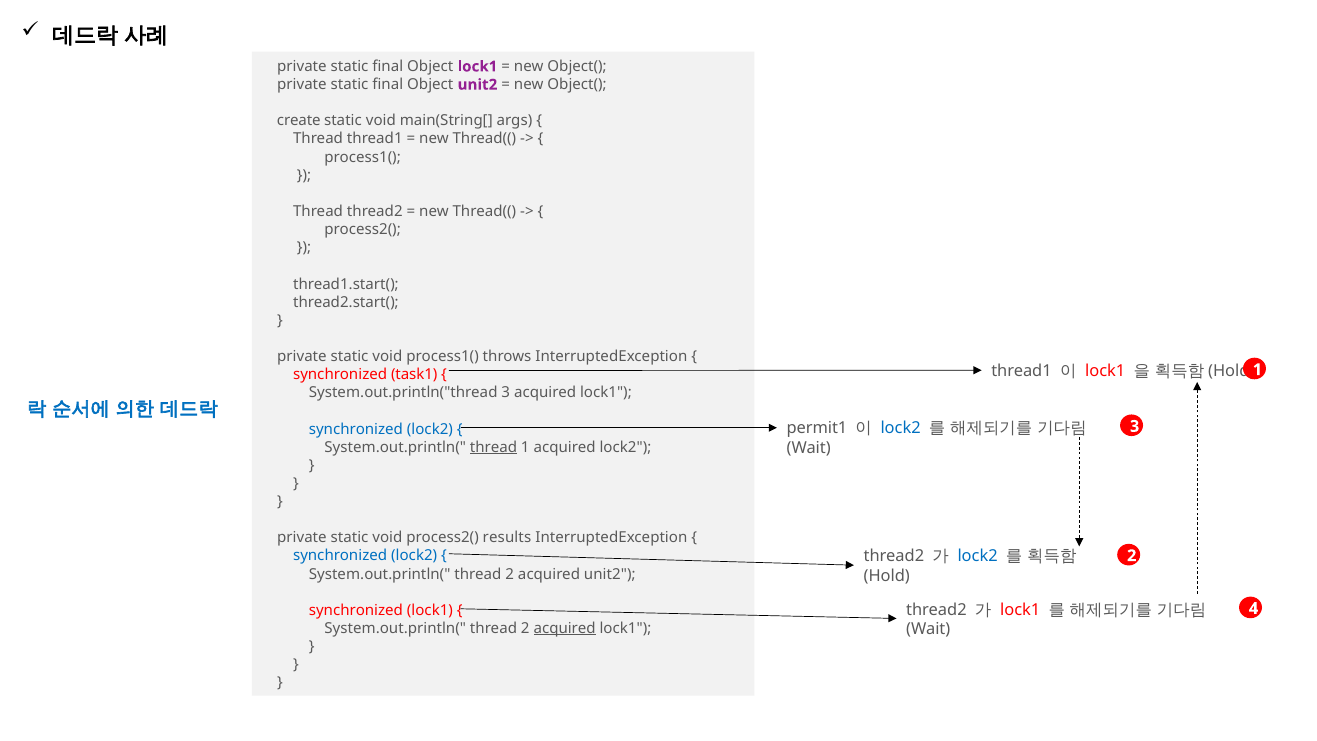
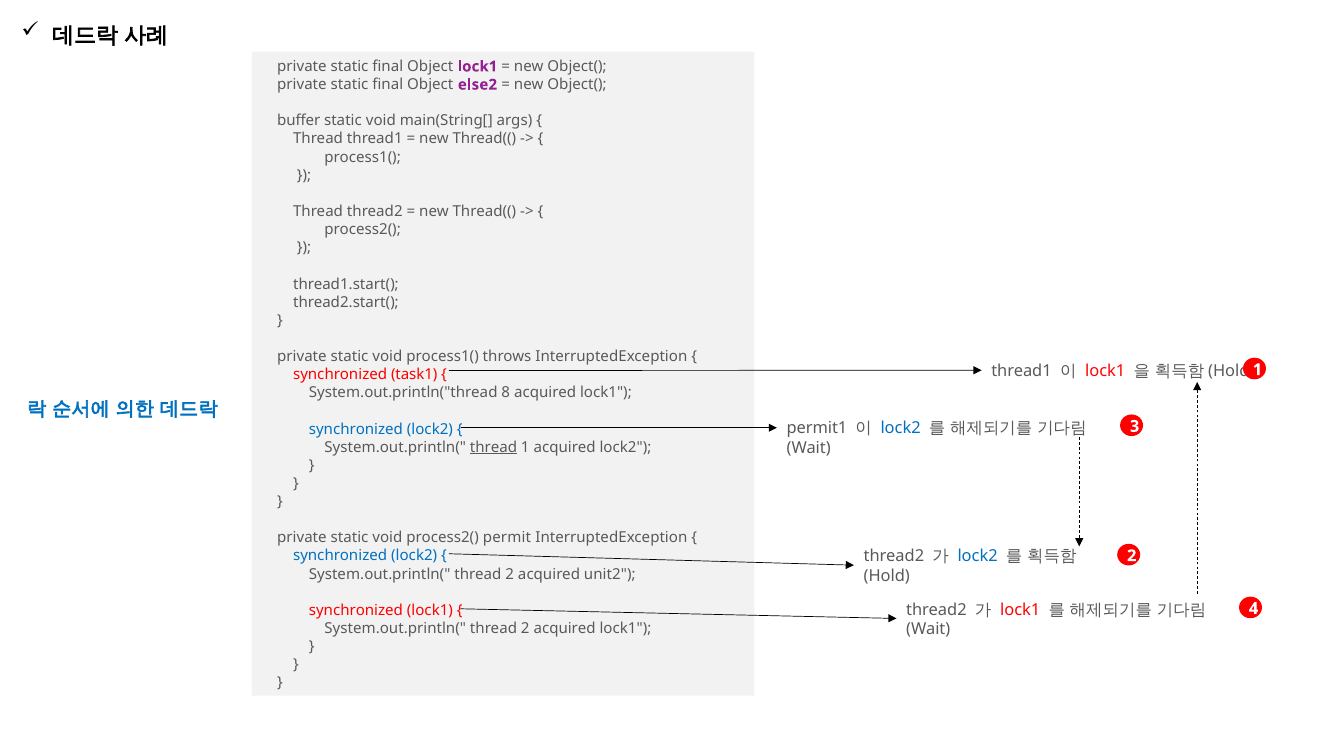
Object unit2: unit2 -> else2 (477, 85)
create: create -> buffer (299, 121)
System.out.println("thread 3: 3 -> 8 (506, 393)
results: results -> permit (507, 538)
acquired underline: present -> none (565, 628)
